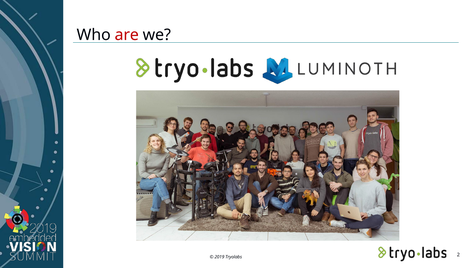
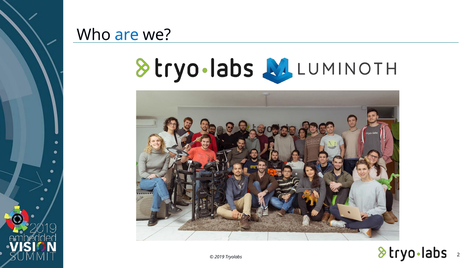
are colour: red -> blue (127, 35)
